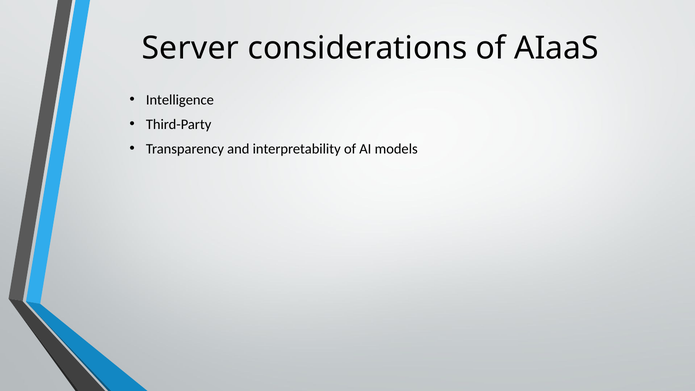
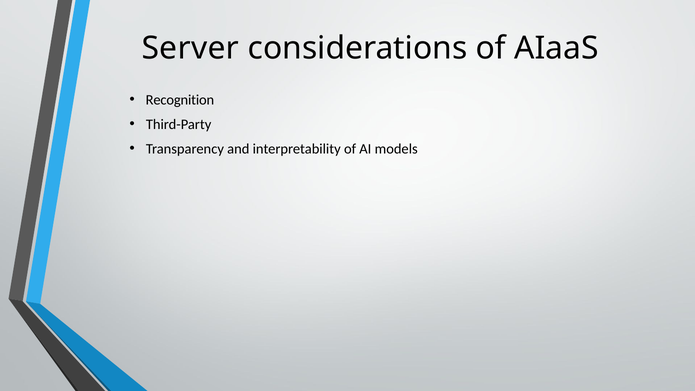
Intelligence: Intelligence -> Recognition (180, 100)
